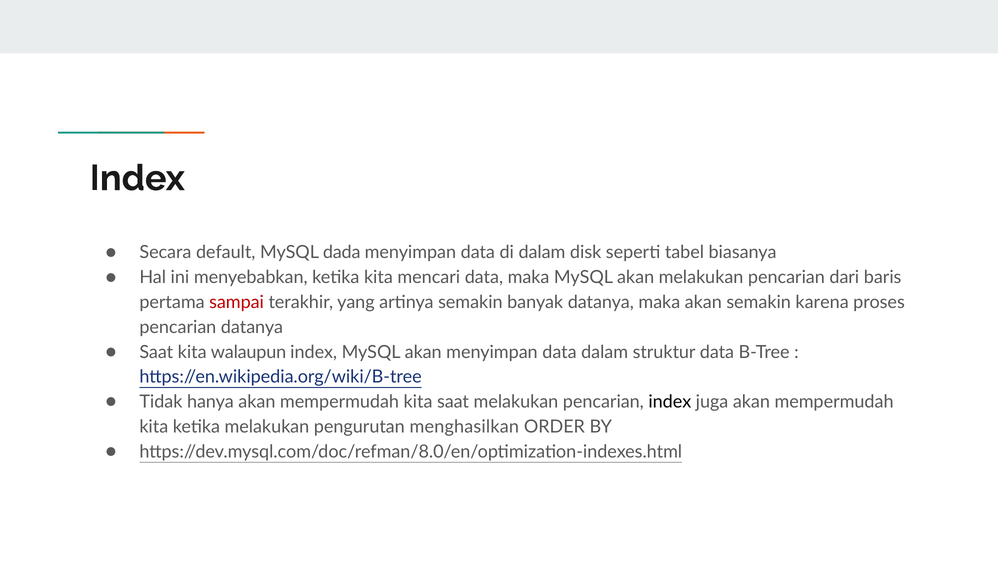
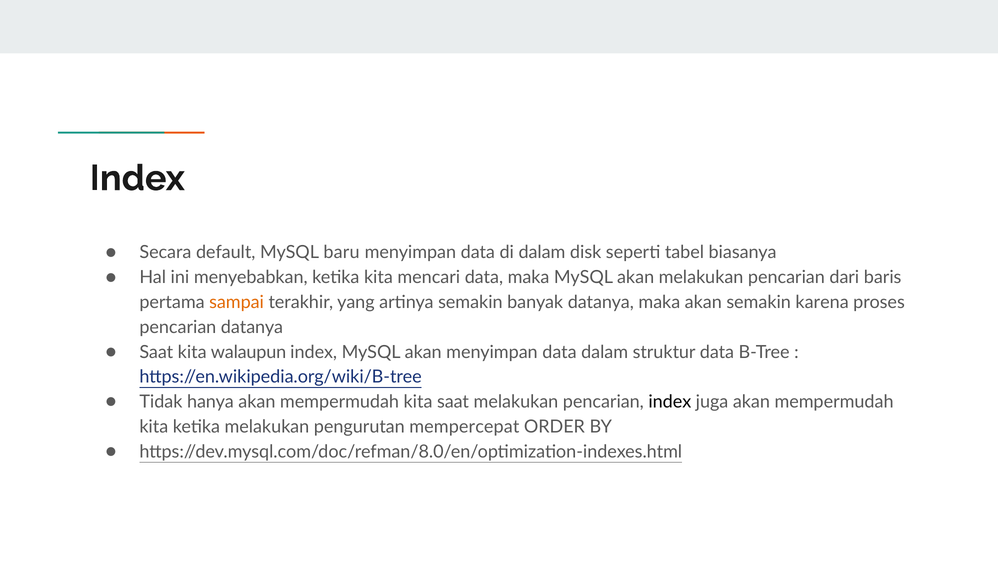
dada: dada -> baru (341, 252)
sampai colour: red -> orange (237, 302)
menghasilkan: menghasilkan -> mempercepat (464, 426)
